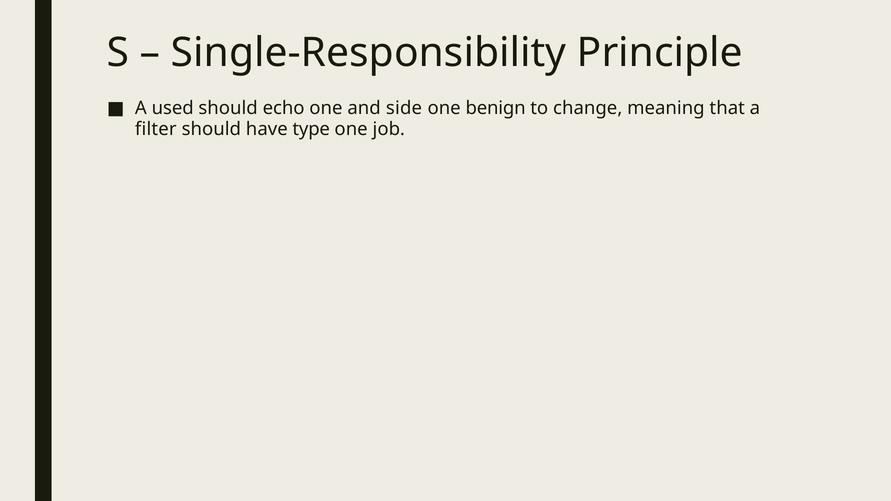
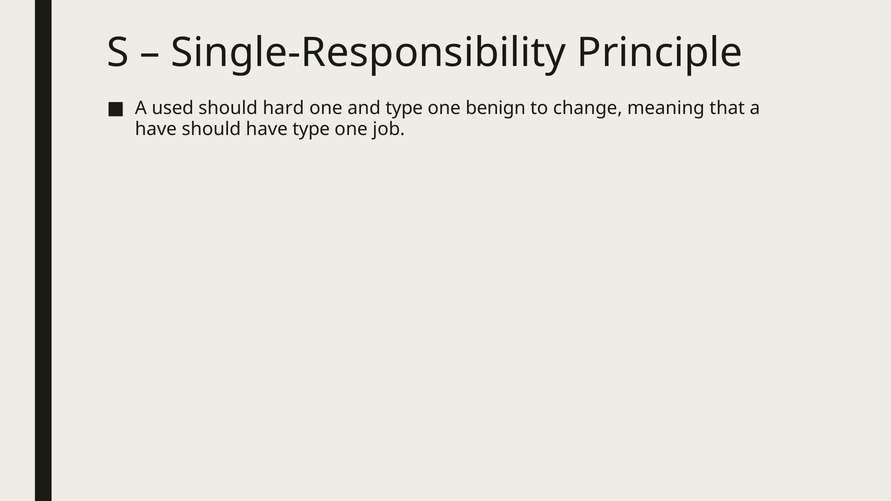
echo: echo -> hard (283, 108)
and side: side -> type (404, 108)
filter: filter -> have (156, 129)
